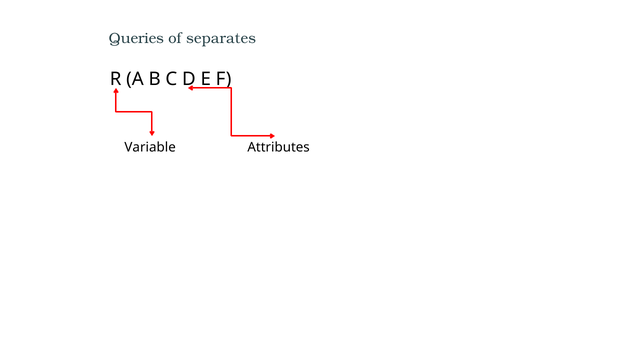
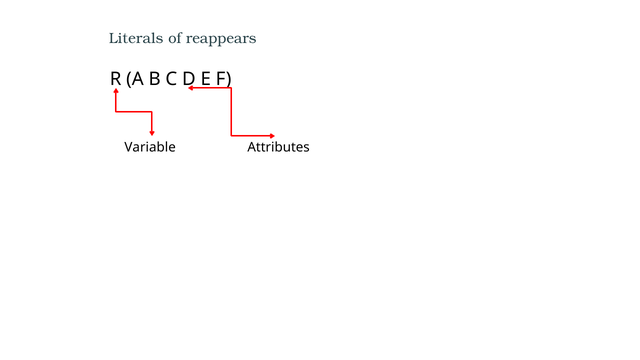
Queries: Queries -> Literals (136, 39)
separates: separates -> reappears (221, 39)
